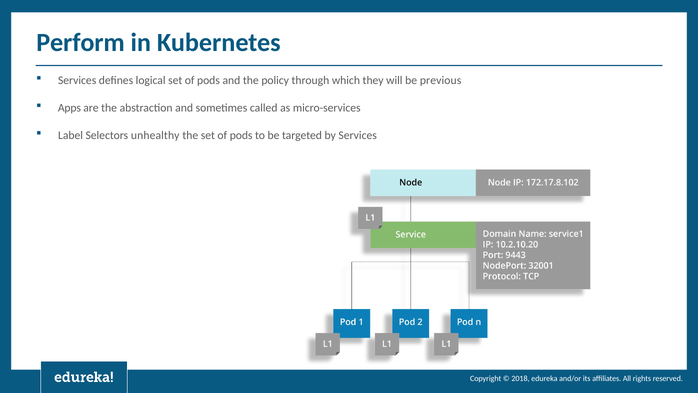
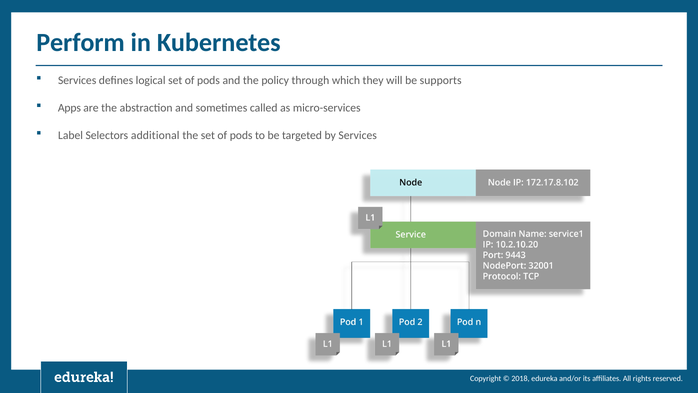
previous: previous -> supports (441, 80)
unhealthy: unhealthy -> additional (155, 135)
